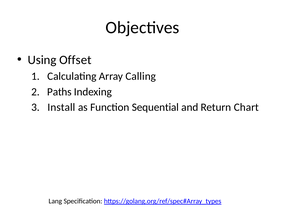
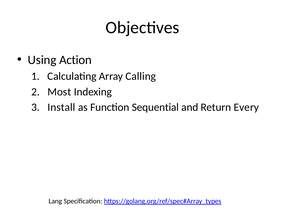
Offset: Offset -> Action (75, 60)
Paths: Paths -> Most (59, 92)
Chart: Chart -> Every (246, 107)
